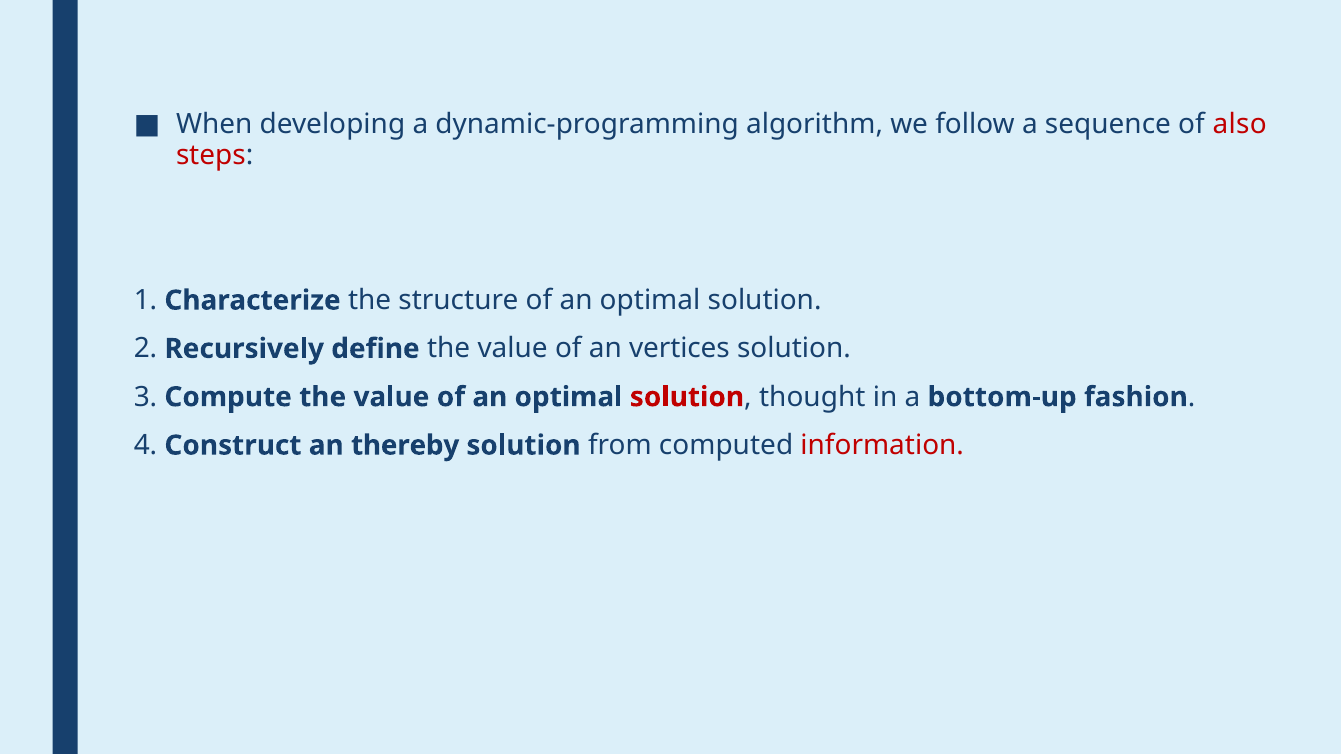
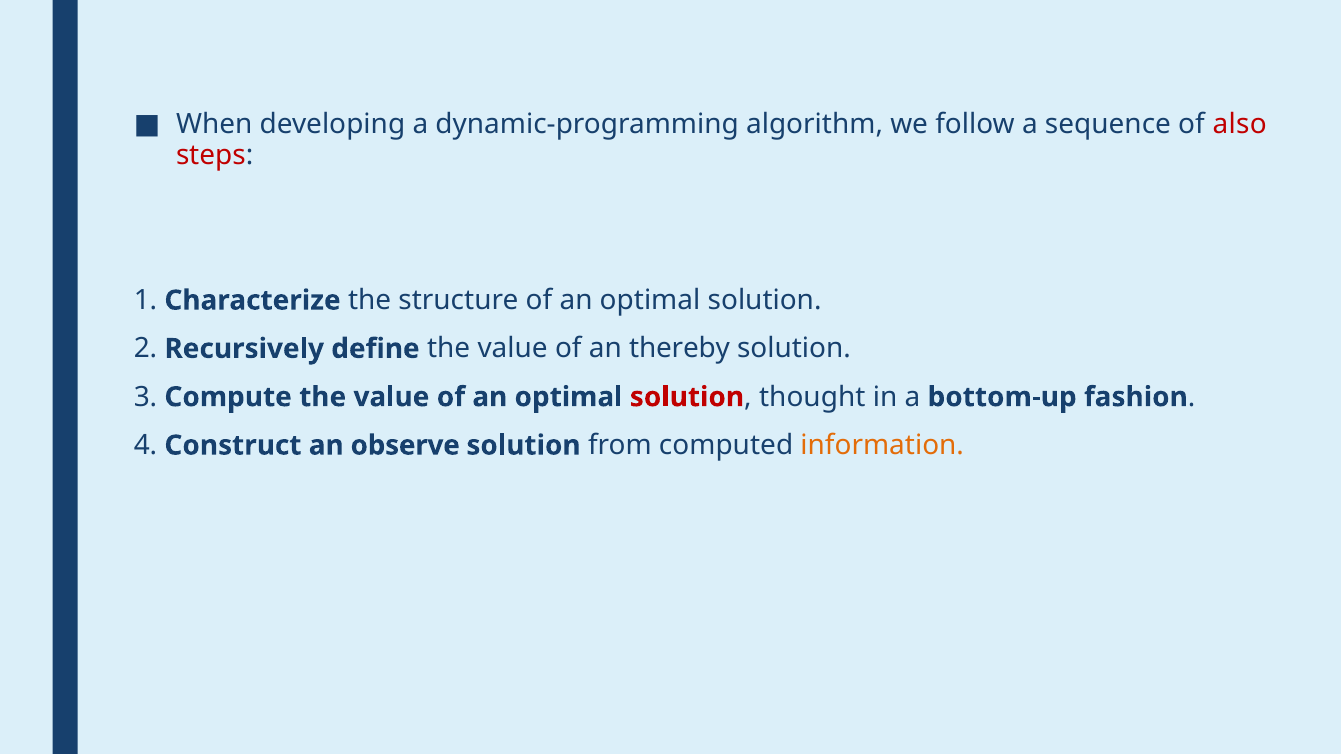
vertices: vertices -> thereby (679, 349)
thereby: thereby -> observe (405, 446)
information colour: red -> orange (882, 446)
